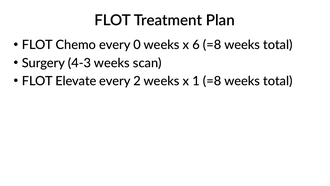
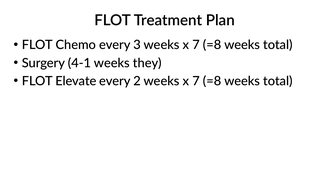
0: 0 -> 3 (137, 45)
6: 6 -> 7 (196, 45)
4-3: 4-3 -> 4-1 (80, 63)
scan: scan -> they (147, 63)
2 weeks x 1: 1 -> 7 (196, 81)
